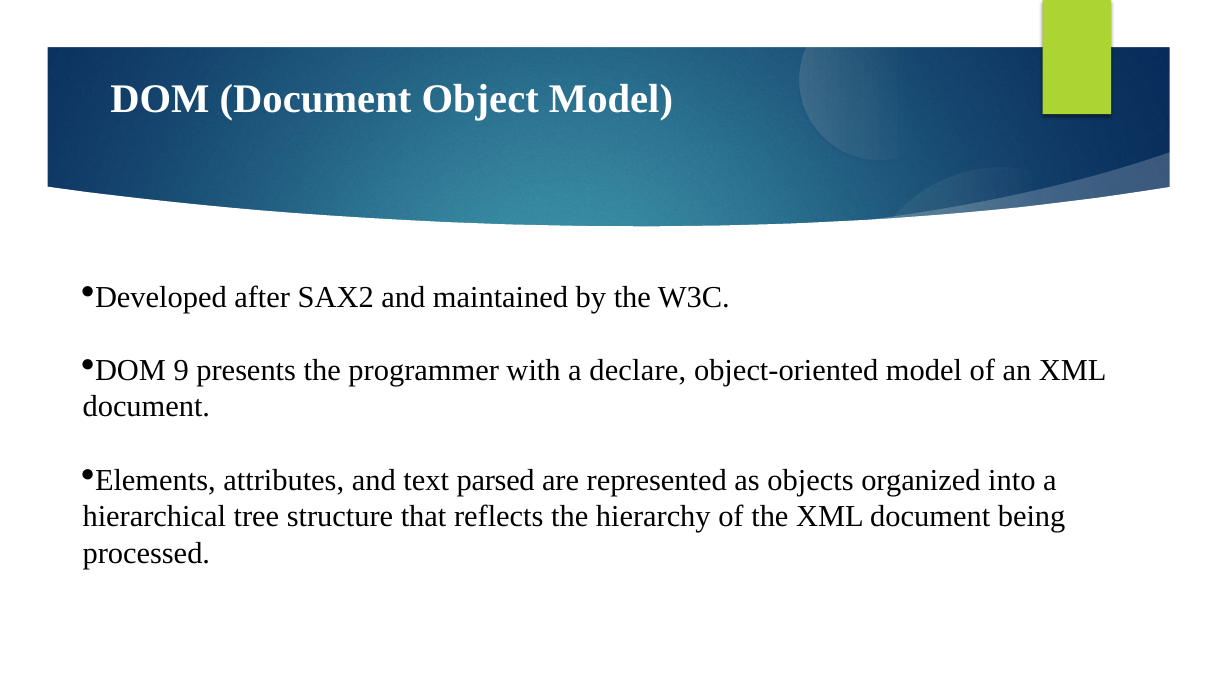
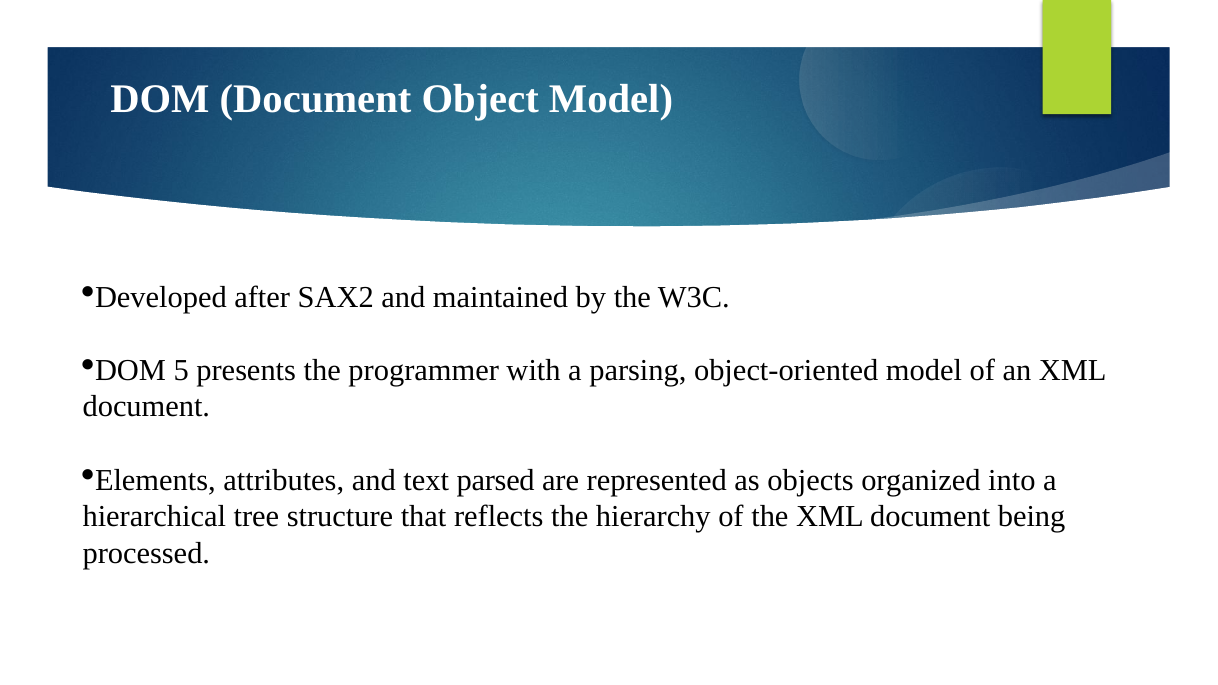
9: 9 -> 5 (181, 370)
declare: declare -> parsing (638, 370)
